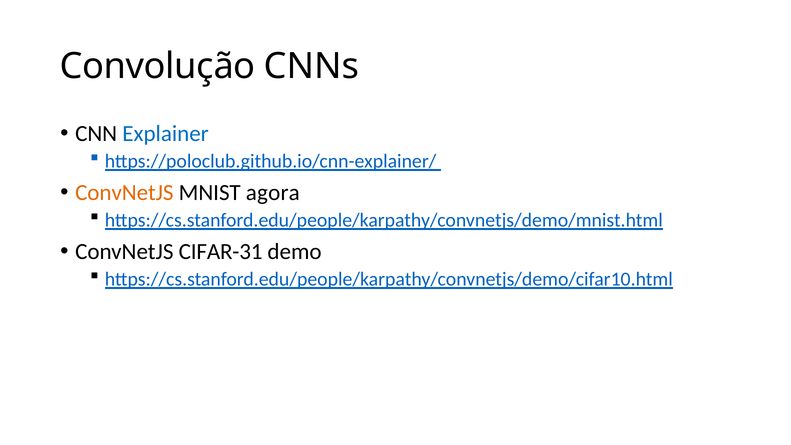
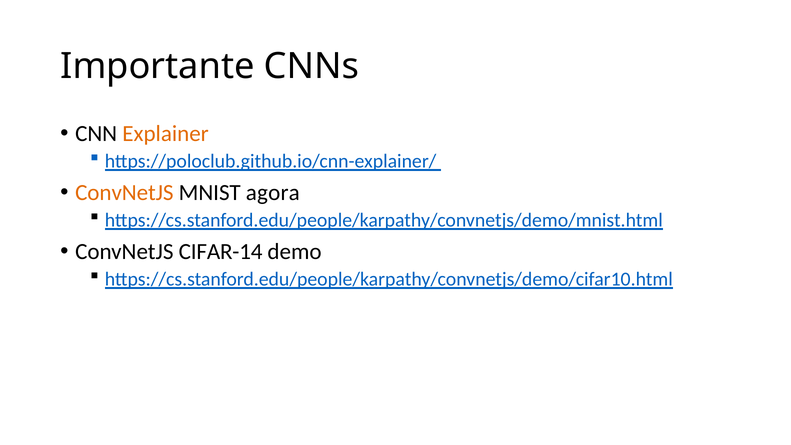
Convolução: Convolução -> Importante (157, 66)
Explainer colour: blue -> orange (166, 134)
CIFAR-31: CIFAR-31 -> CIFAR-14 (221, 252)
